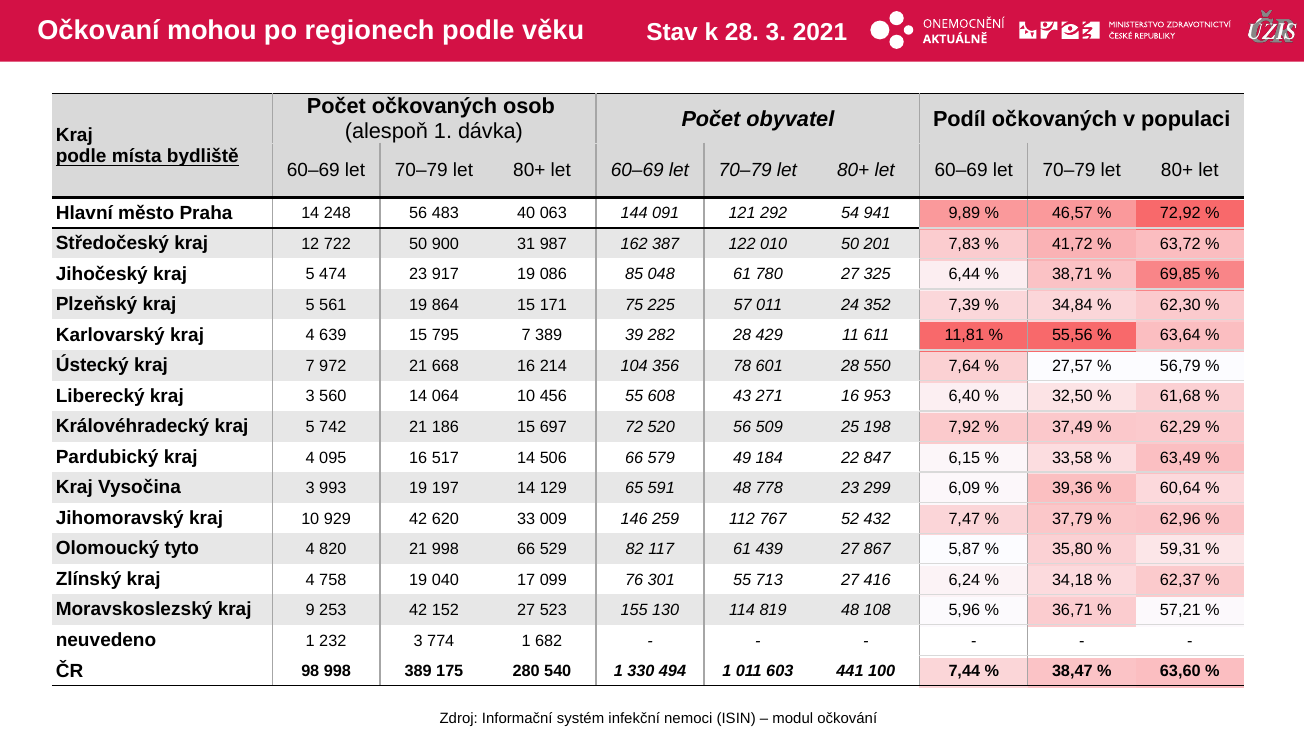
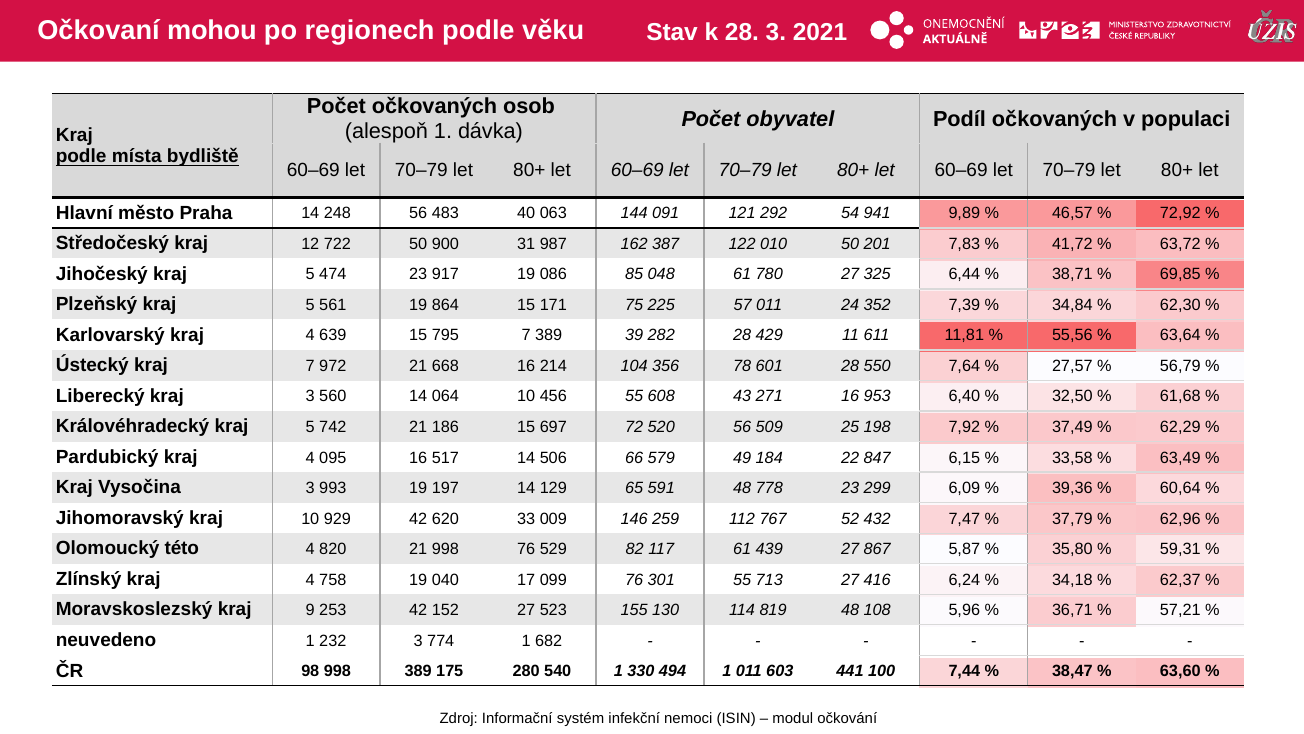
tyto: tyto -> této (182, 548)
998 66: 66 -> 76 (526, 549)
